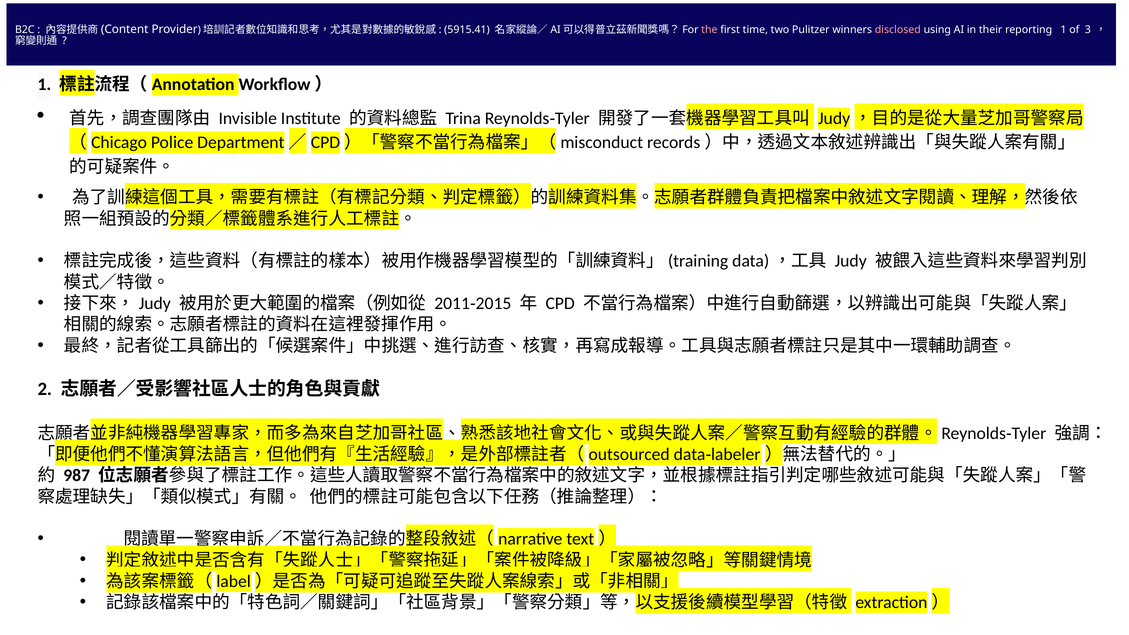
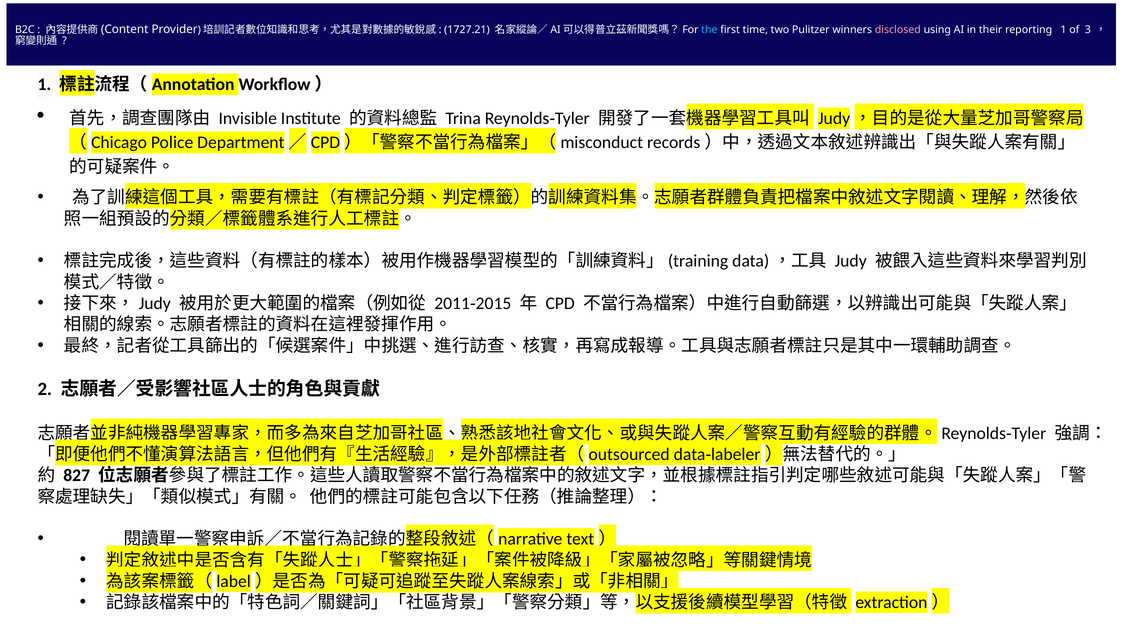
5915.41: 5915.41 -> 1727.21 (467, 30)
the colour: pink -> light blue (709, 30)
987: 987 -> 827 (77, 476)
